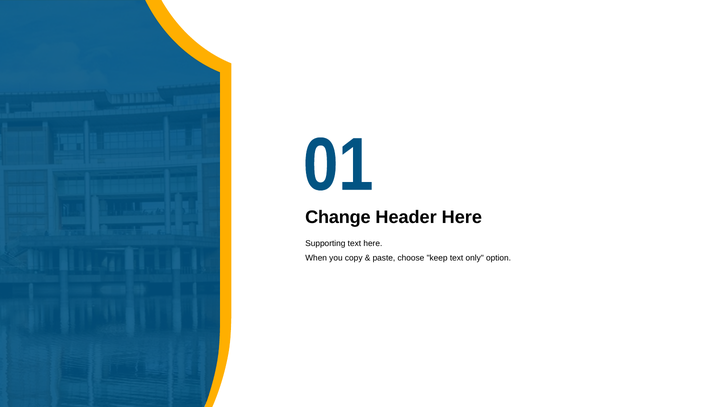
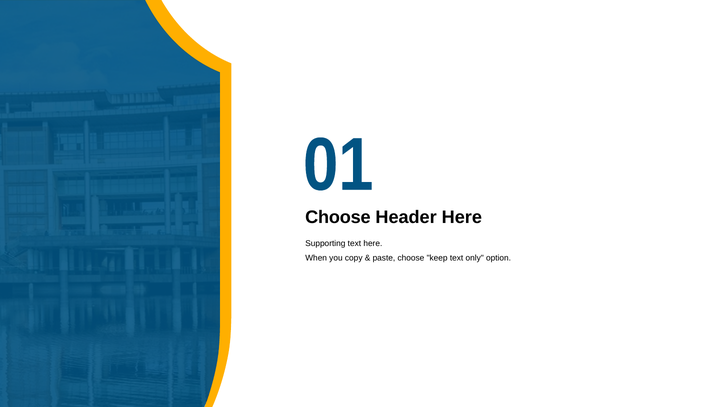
Change: Change -> Choose (338, 217)
